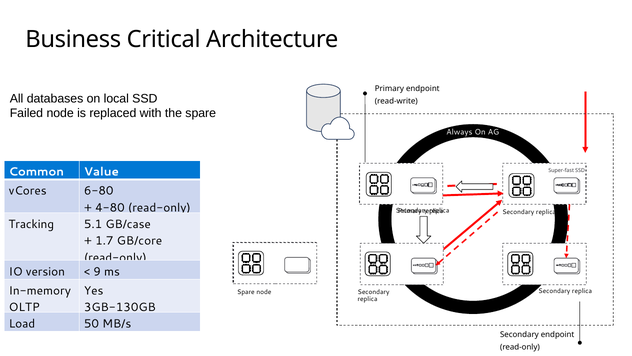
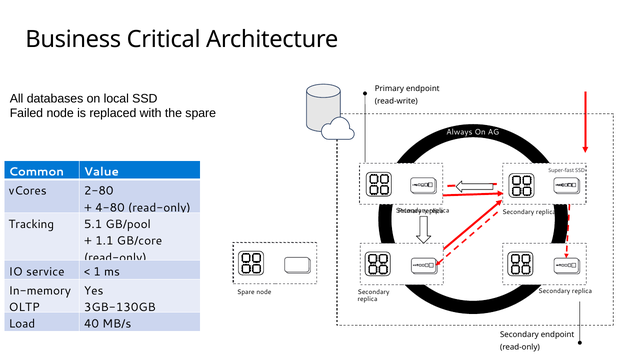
6-80: 6-80 -> 2-80 (99, 191)
GB/case: GB/case -> GB/pool (128, 224)
1.7: 1.7 -> 1.1 (104, 241)
version: version -> service (45, 271)
9: 9 -> 1 (97, 271)
50: 50 -> 40 (91, 323)
